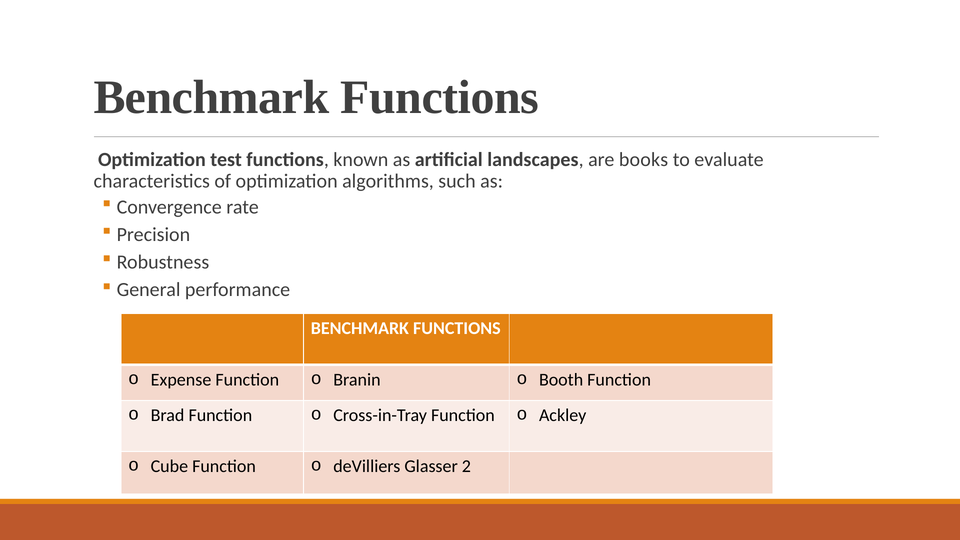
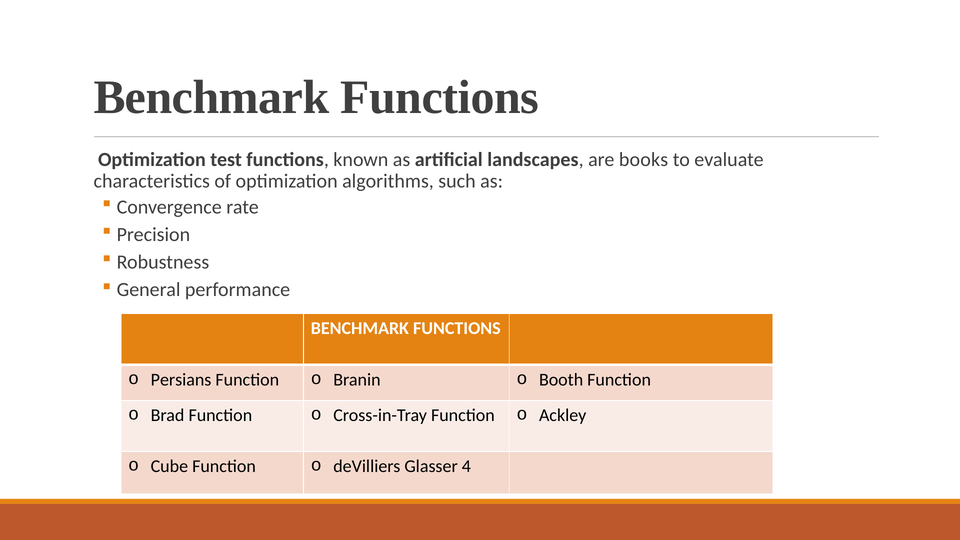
Expense: Expense -> Persians (181, 380)
2: 2 -> 4 (466, 466)
